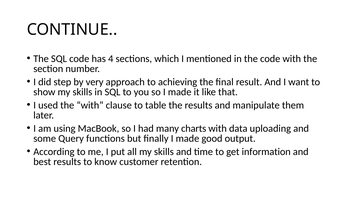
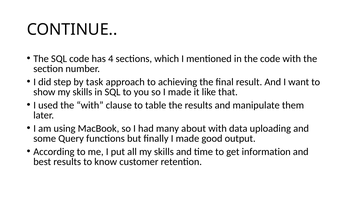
very: very -> task (95, 82)
charts: charts -> about (194, 128)
